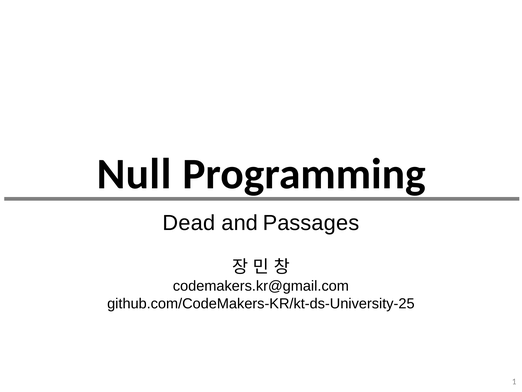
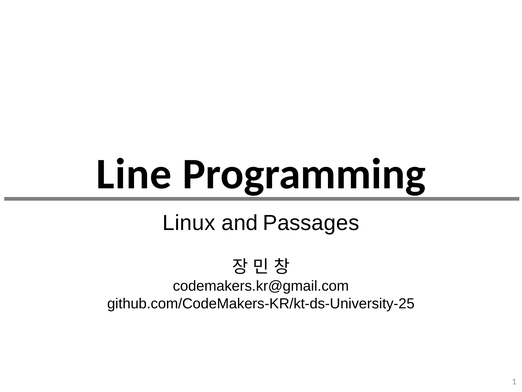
Null: Null -> Line (134, 174)
Dead: Dead -> Linux (189, 223)
